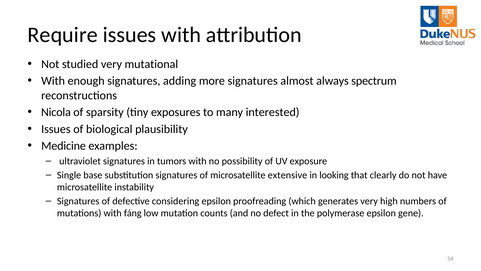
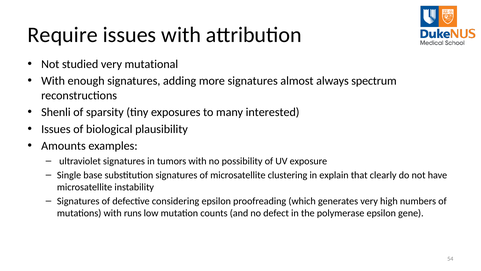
Nicola: Nicola -> Shenli (56, 112)
Medicine: Medicine -> Amounts (63, 146)
extensive: extensive -> clustering (288, 175)
looking: looking -> explain (334, 175)
fáng: fáng -> runs (133, 213)
